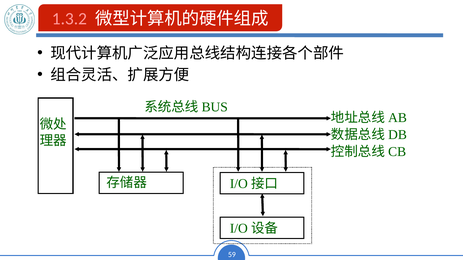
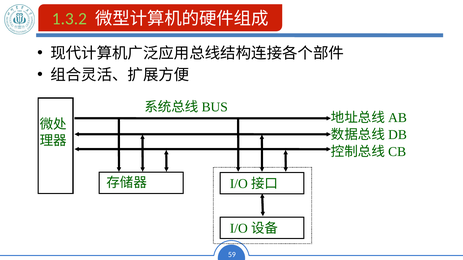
1.3.2 colour: pink -> light green (69, 19)
